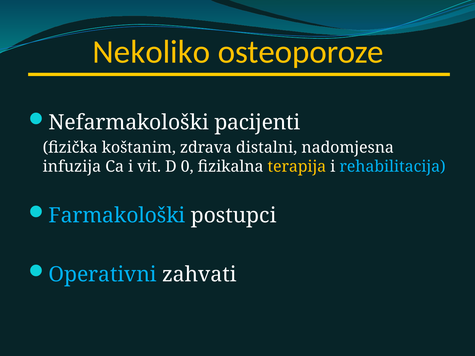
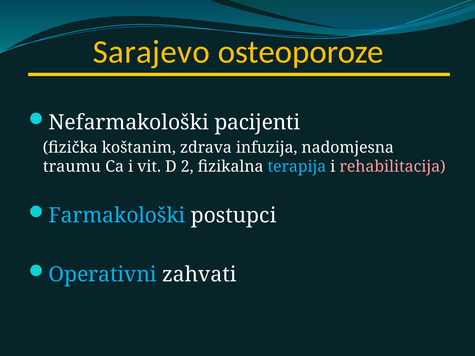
Nekoliko: Nekoliko -> Sarajevo (151, 52)
distalni: distalni -> infuzija (267, 148)
infuzija: infuzija -> traumu (72, 167)
0: 0 -> 2 (187, 167)
terapija colour: yellow -> light blue (297, 167)
rehabilitacija colour: light blue -> pink (393, 167)
